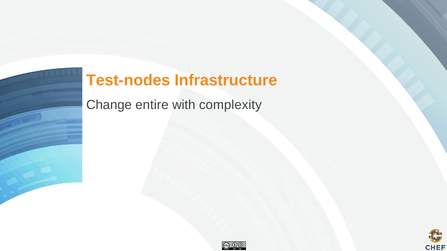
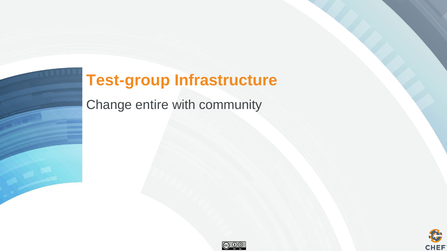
Test-nodes: Test-nodes -> Test-group (128, 80)
complexity: complexity -> community (230, 105)
